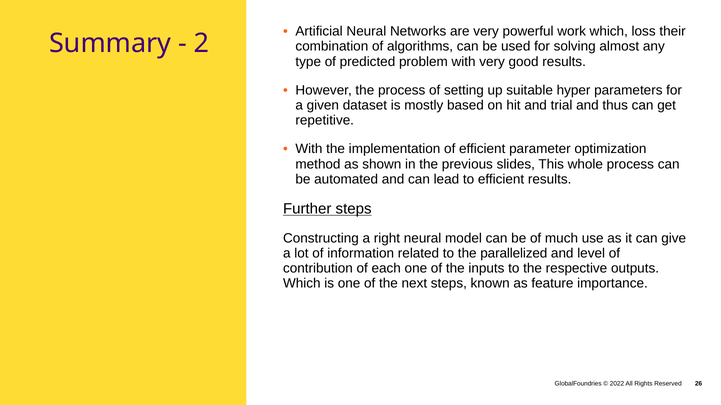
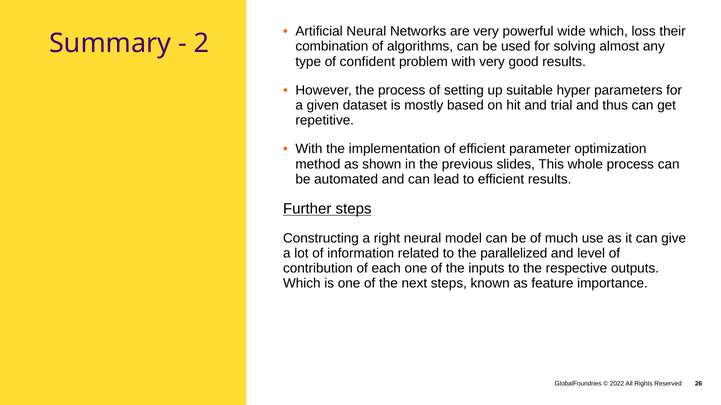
work: work -> wide (572, 31)
predicted: predicted -> confident (367, 62)
